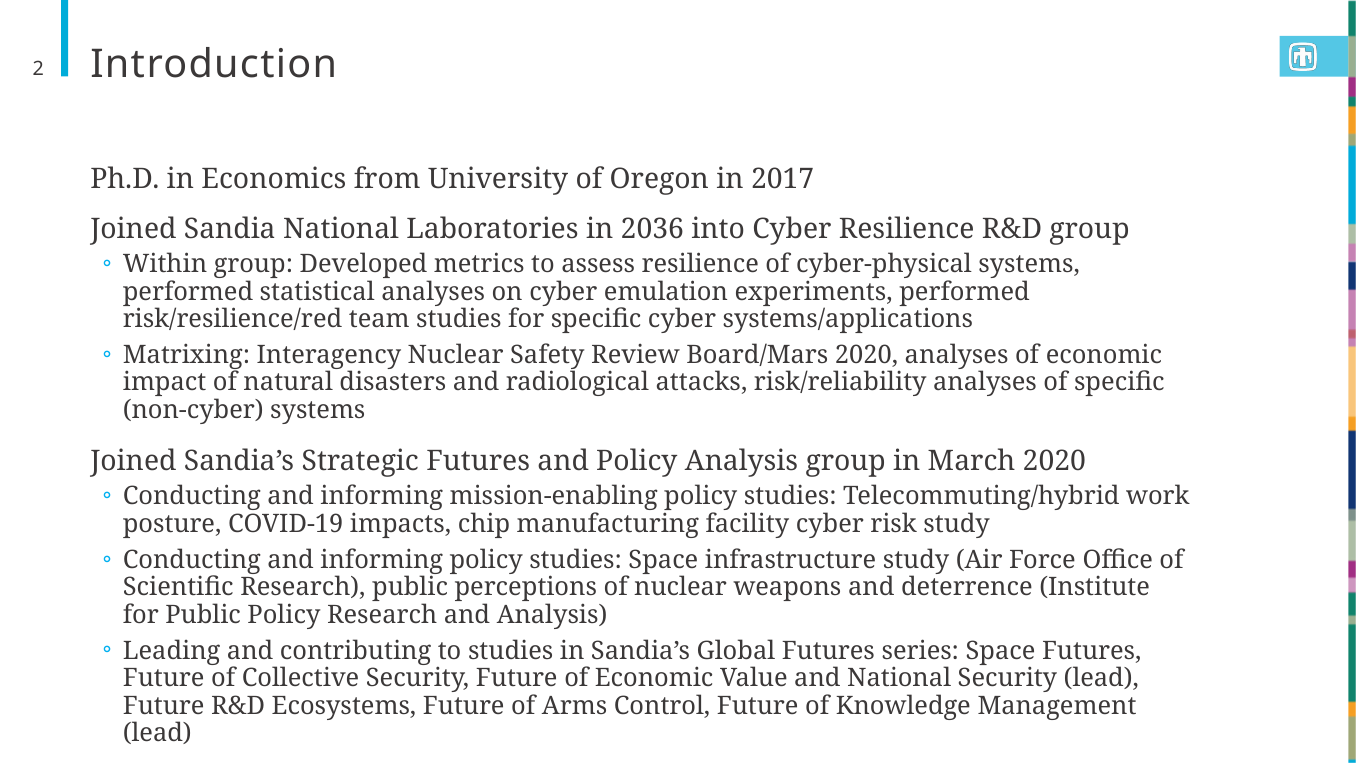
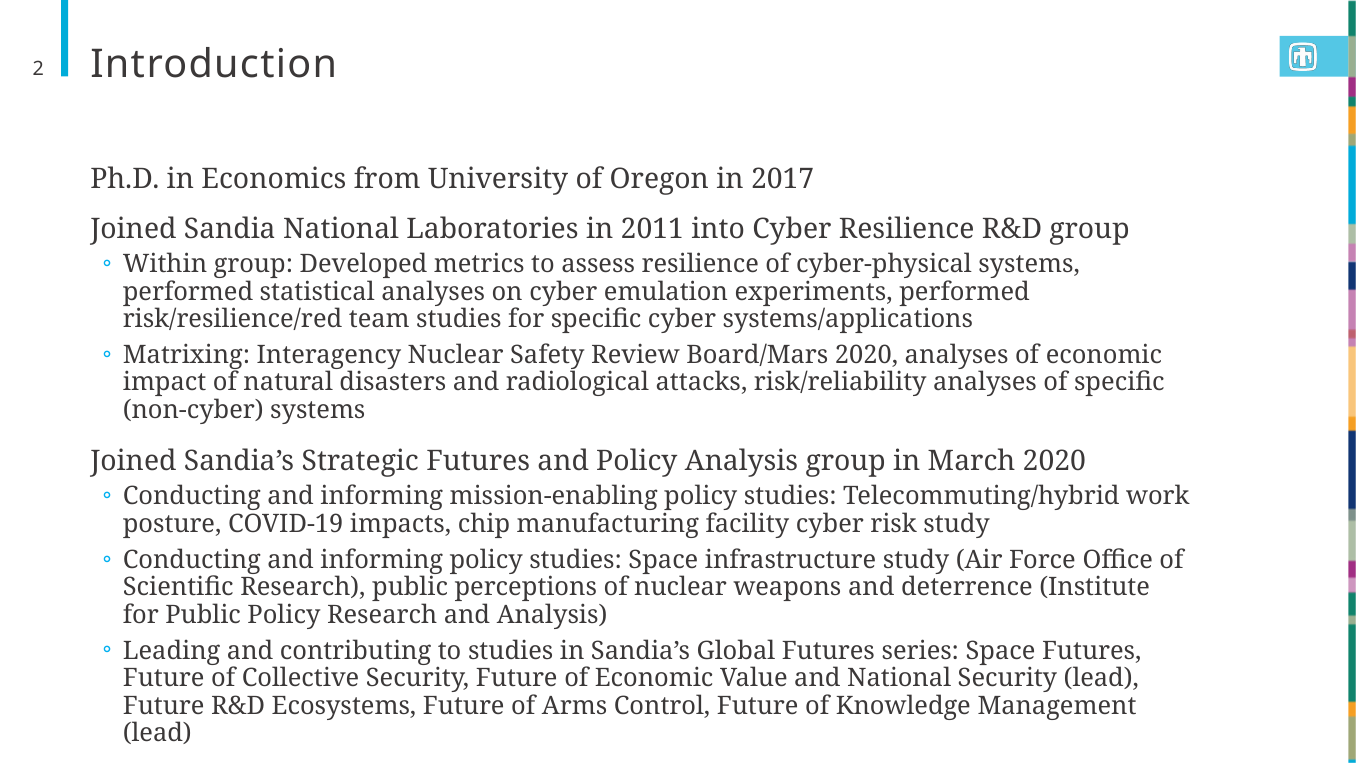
2036: 2036 -> 2011 (652, 229)
